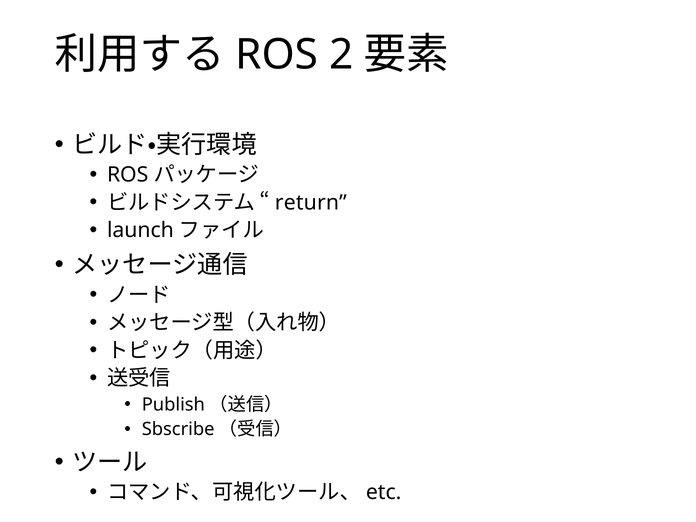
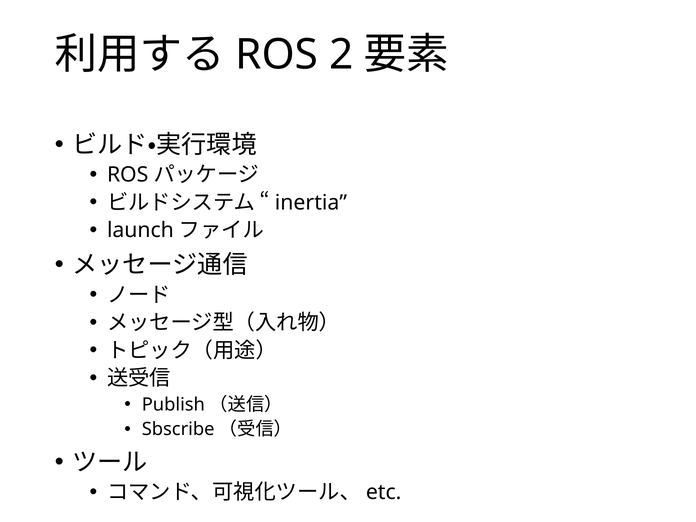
return: return -> inertia (311, 203)
